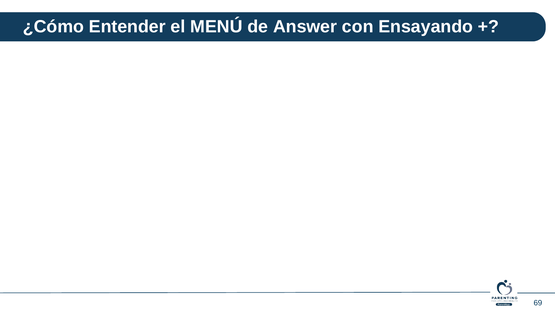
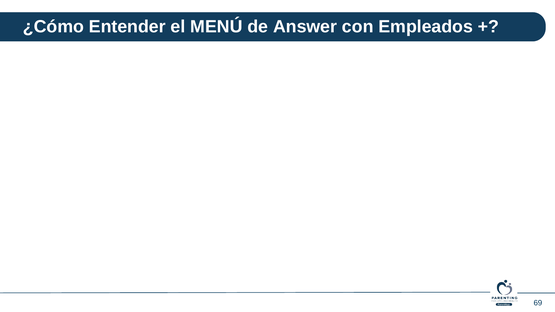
Ensayando: Ensayando -> Empleados (426, 27)
